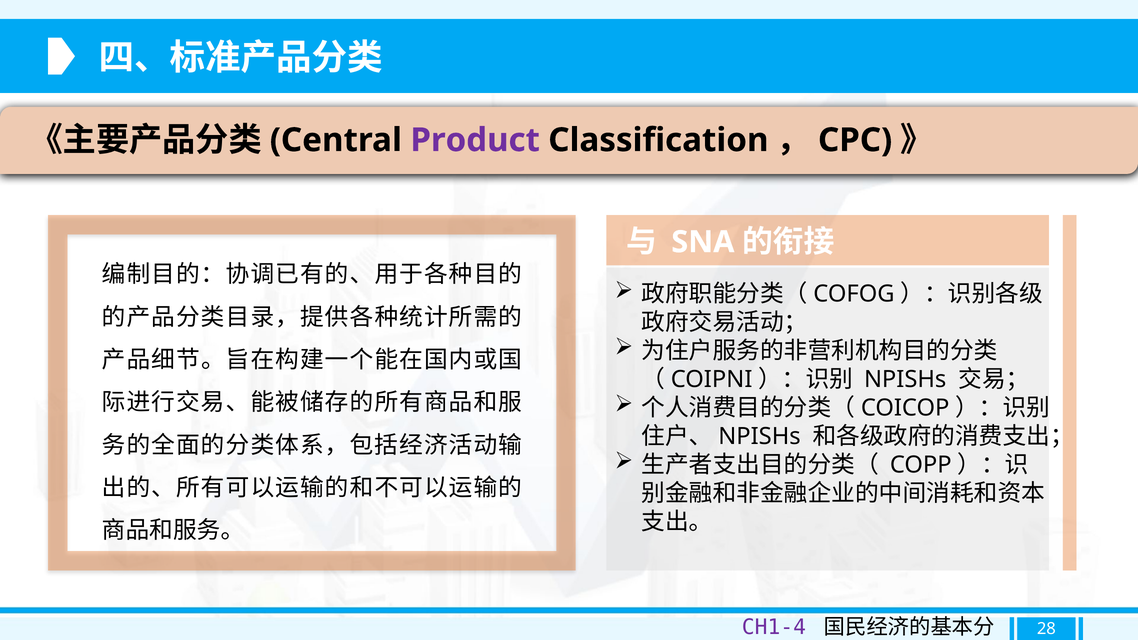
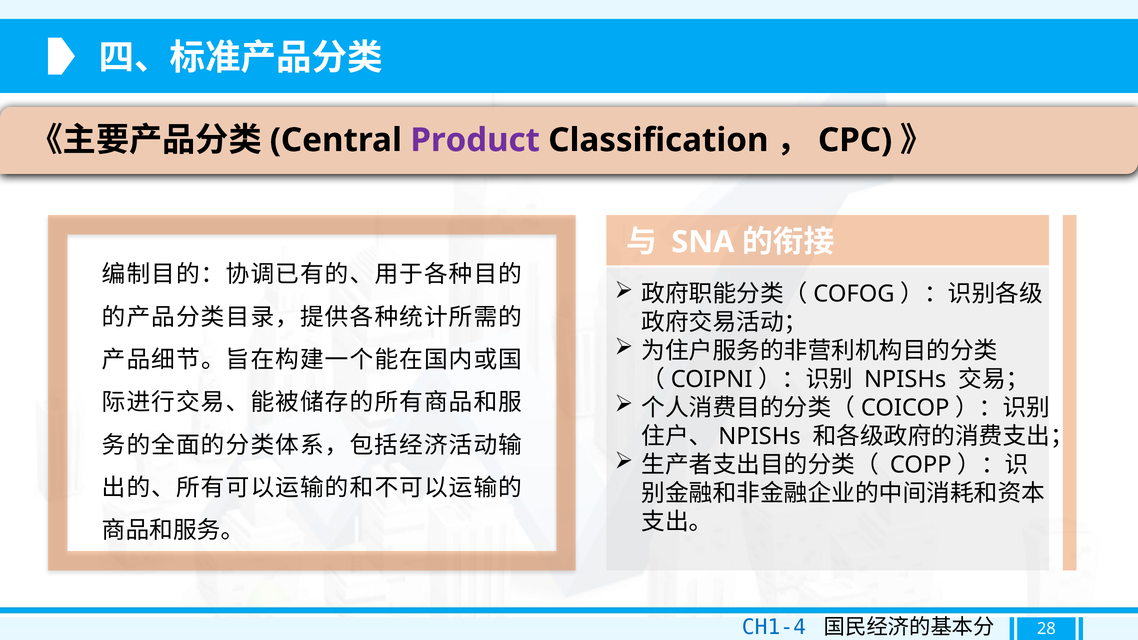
CH1-4 colour: purple -> blue (774, 627)
